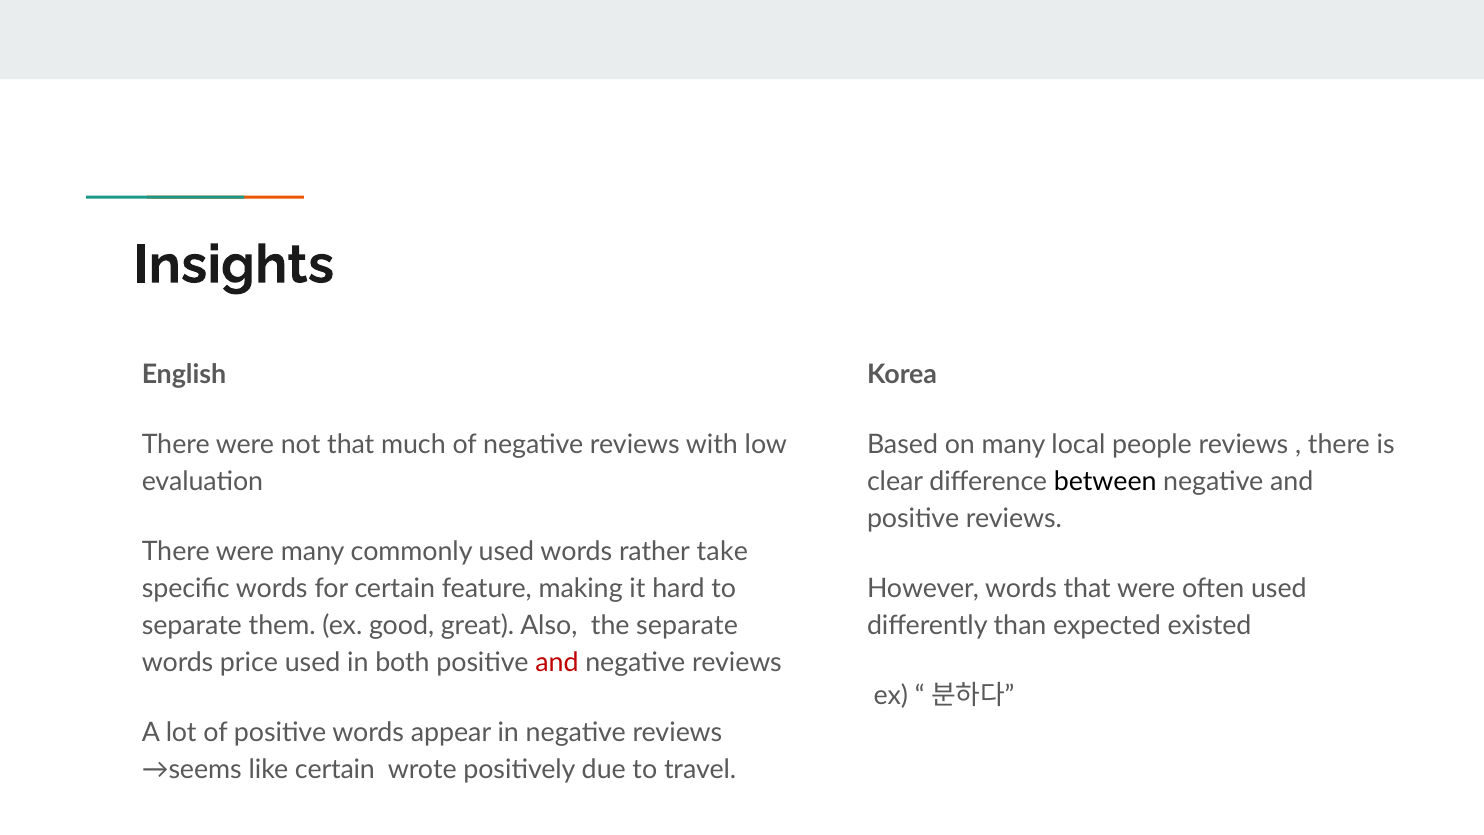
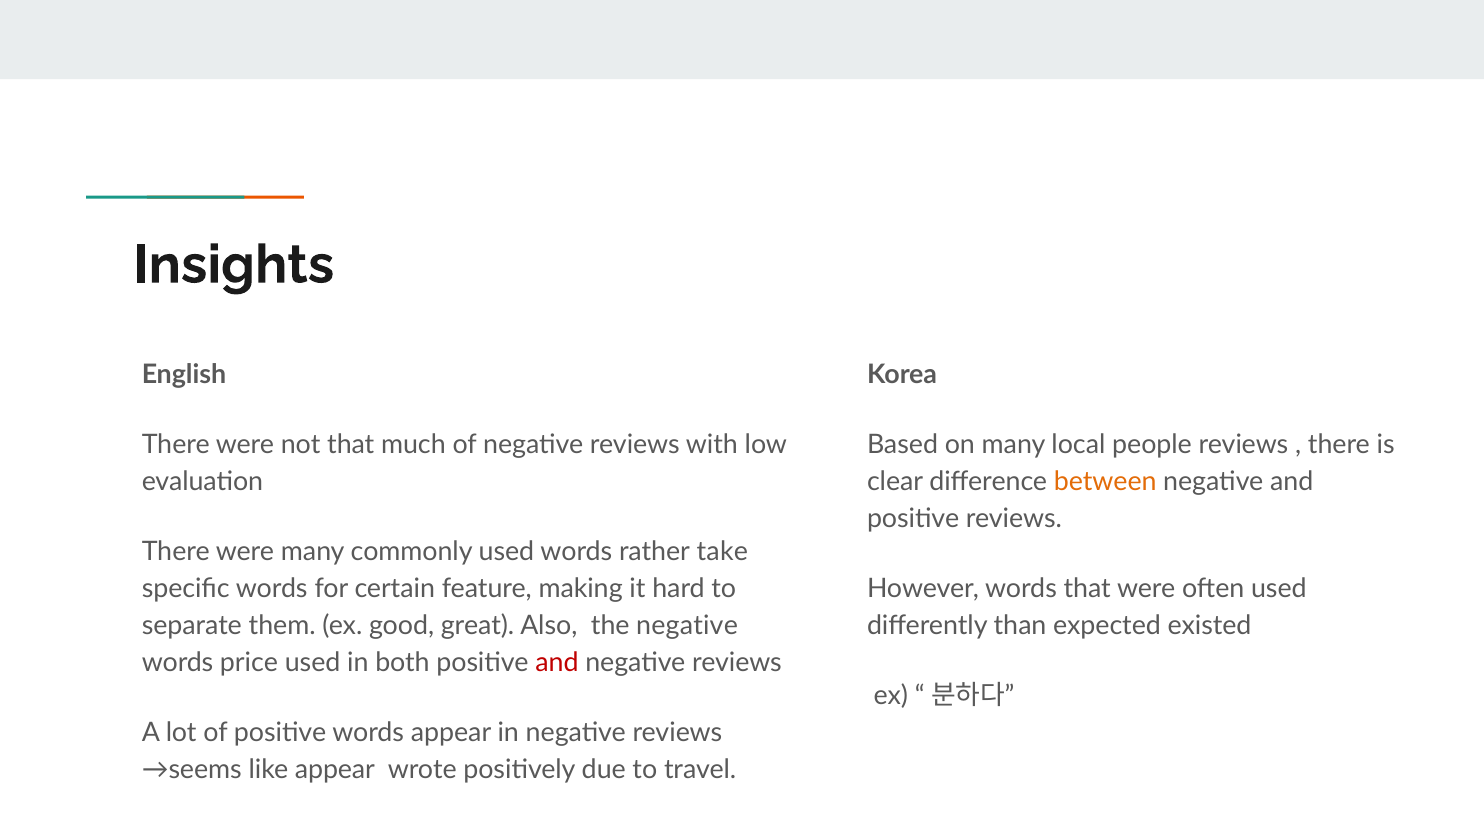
between colour: black -> orange (1105, 482)
the separate: separate -> negative (687, 626)
like certain: certain -> appear (335, 770)
